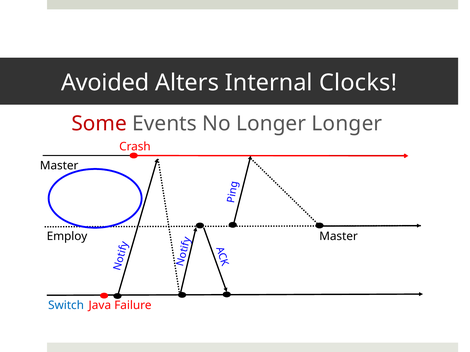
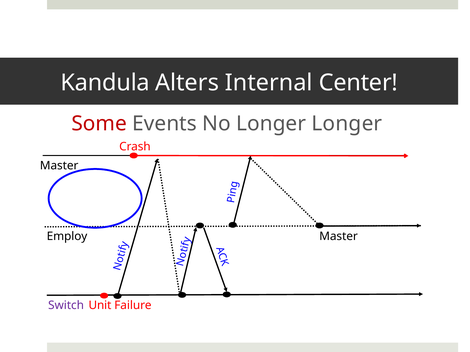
Avoided: Avoided -> Kandula (105, 83)
Clocks: Clocks -> Center (358, 83)
Switch colour: blue -> purple (66, 306)
Java: Java -> Unit (100, 306)
